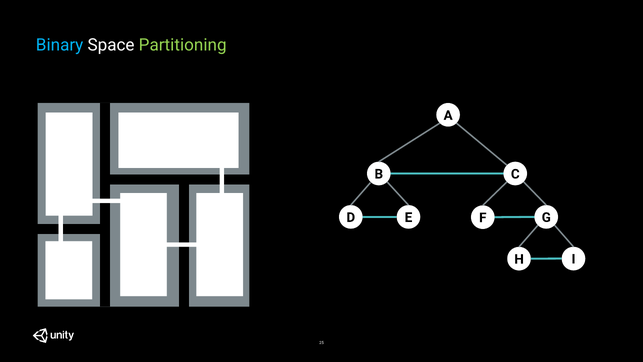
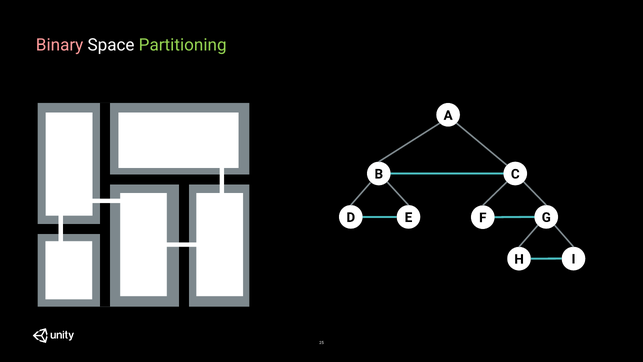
Binary colour: light blue -> pink (60, 45)
